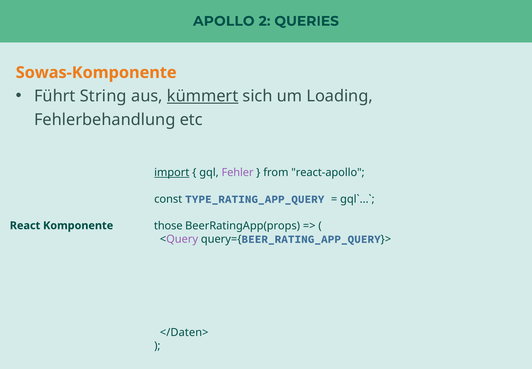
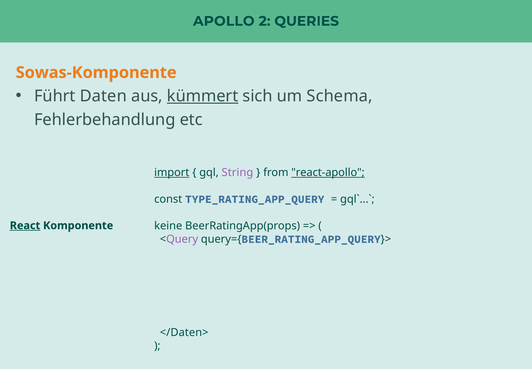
String: String -> Daten (103, 96)
Loading: Loading -> Schema (340, 96)
Fehler: Fehler -> String (237, 172)
react-apollo underline: none -> present (328, 172)
those: those -> keine (168, 225)
React underline: none -> present (25, 225)
